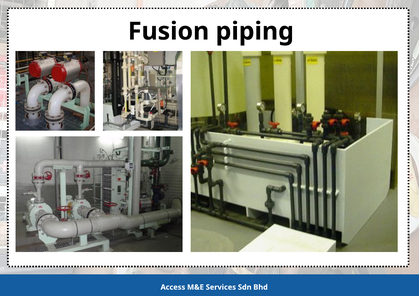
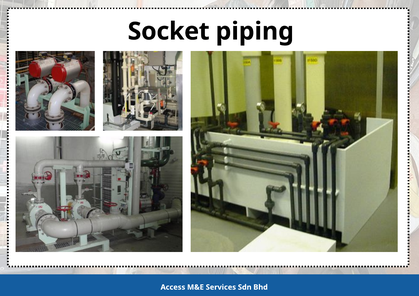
Fusion: Fusion -> Socket (169, 31)
